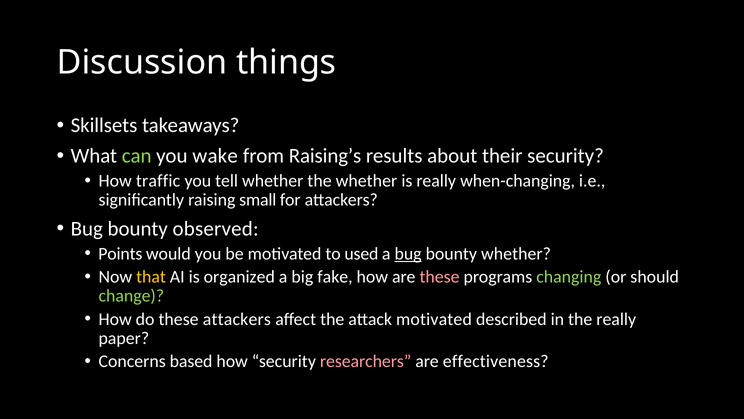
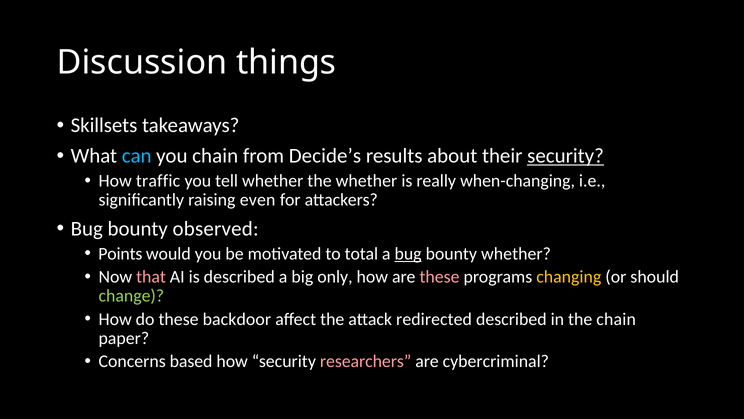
can colour: light green -> light blue (137, 156)
you wake: wake -> chain (215, 156)
Raising’s: Raising’s -> Decide’s (325, 156)
security underline: none -> present (566, 156)
small: small -> even (258, 200)
used: used -> total (361, 253)
that colour: yellow -> pink (151, 276)
is organized: organized -> described (239, 276)
fake: fake -> only (335, 276)
changing colour: light green -> yellow (569, 276)
these attackers: attackers -> backdoor (237, 319)
attack motivated: motivated -> redirected (434, 319)
the really: really -> chain (616, 319)
effectiveness: effectiveness -> cybercriminal (496, 361)
